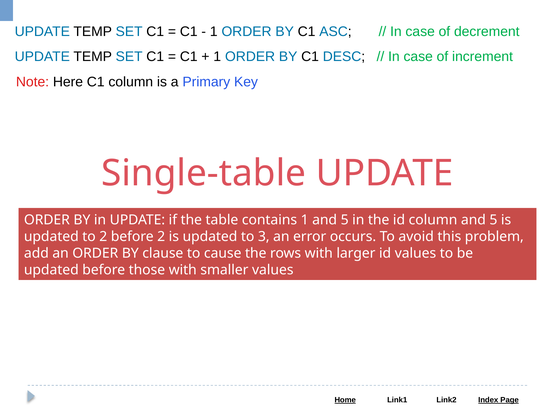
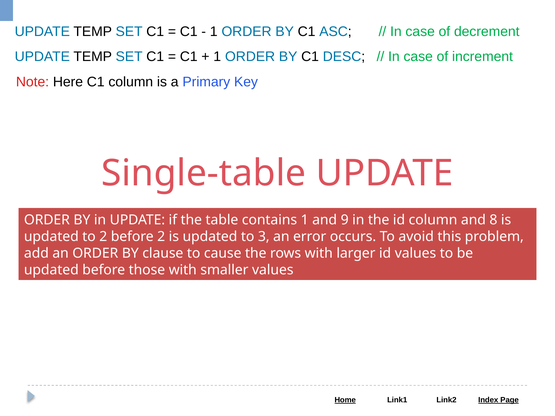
1 and 5: 5 -> 9 (345, 220)
column and 5: 5 -> 8 (493, 220)
